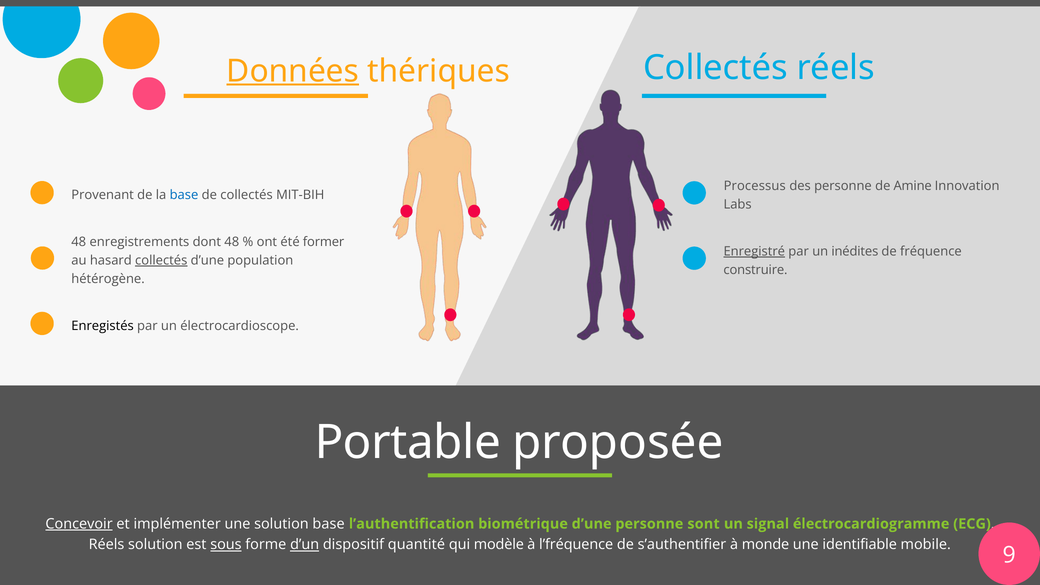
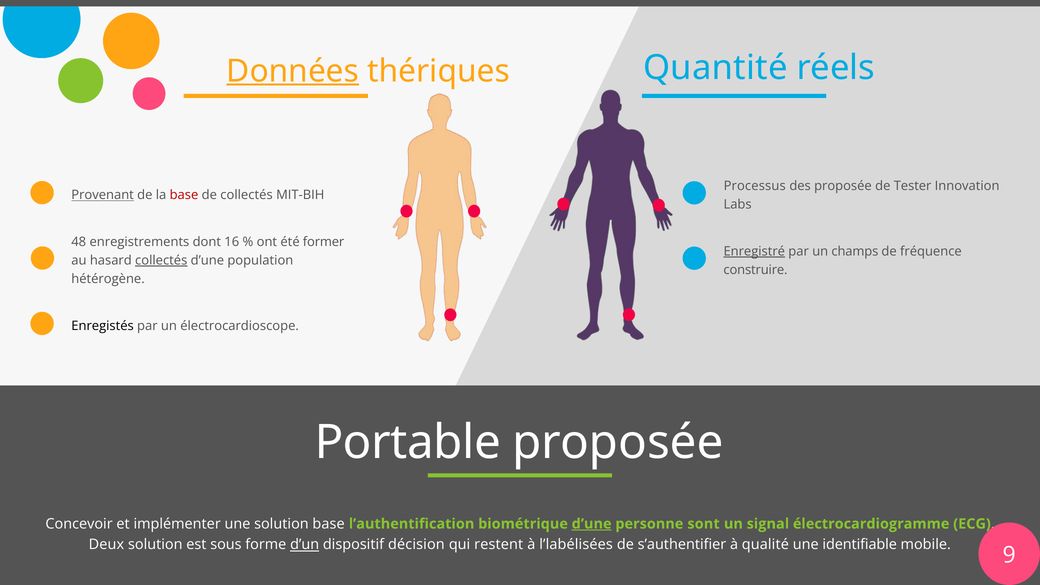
Collectés: Collectés -> Quantité (715, 68)
des personne: personne -> proposée (843, 186)
Amine: Amine -> Tester (913, 186)
Provenant underline: none -> present (103, 195)
base colour: blue -> red (184, 195)
dont 48: 48 -> 16 (232, 242)
inédites: inédites -> champs (855, 251)
Concevoir underline: present -> none (79, 524)
d’une underline: none -> present (592, 524)
Réels: Réels -> Deux (106, 545)
sous underline: present -> none (226, 545)
quantité: quantité -> décision (416, 545)
modèle: modèle -> restent (499, 545)
l’fréquence: l’fréquence -> l’labélisées (576, 545)
monde: monde -> qualité (765, 545)
